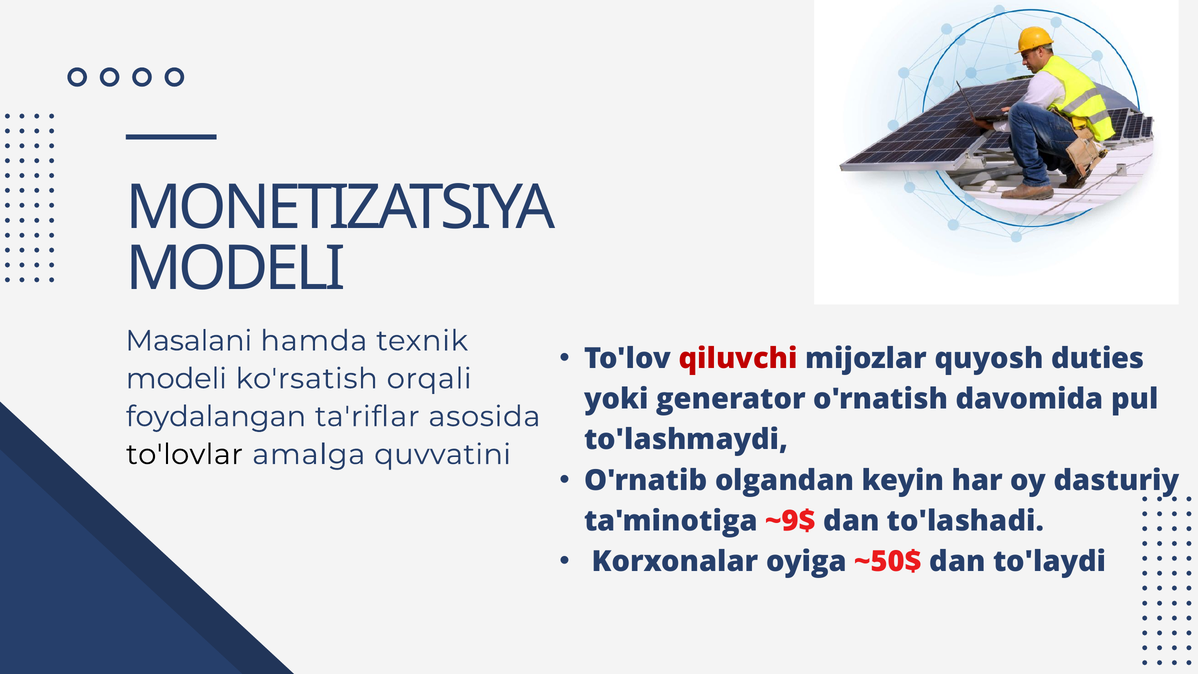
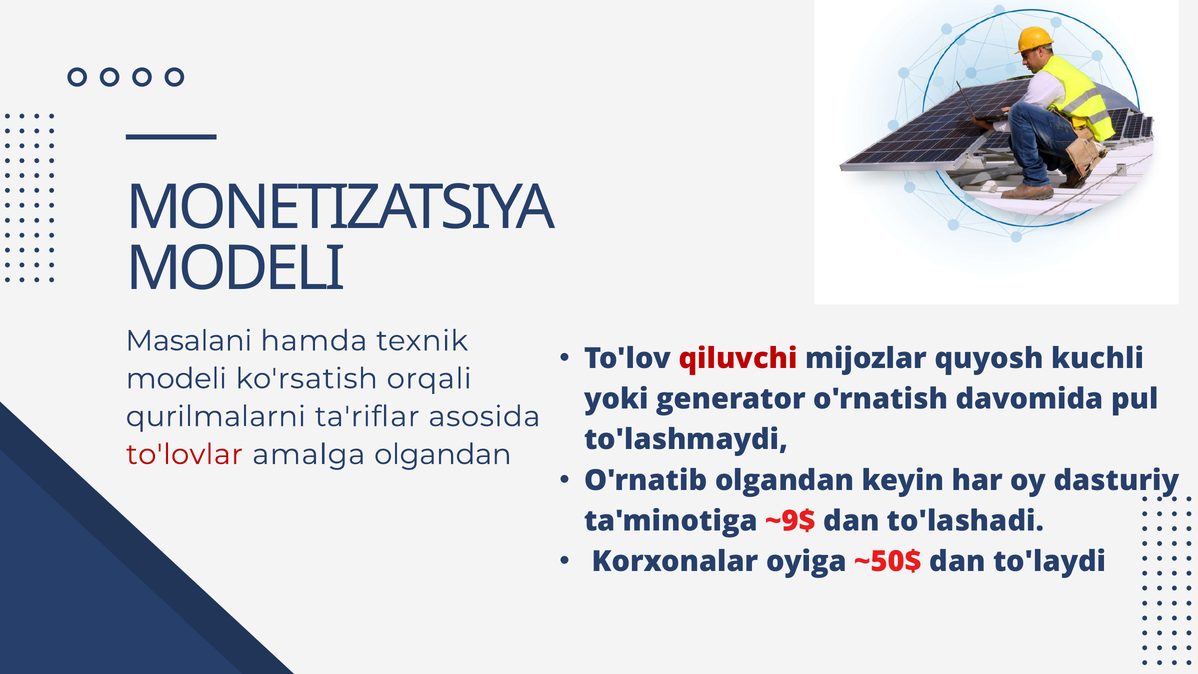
duties: duties -> kuchli (1098, 358)
foydalangan: foydalangan -> qurilmalarni (216, 417)
to'lovlar colour: black -> red (184, 454)
amalga quvvatini: quvvatini -> olgandan (443, 454)
